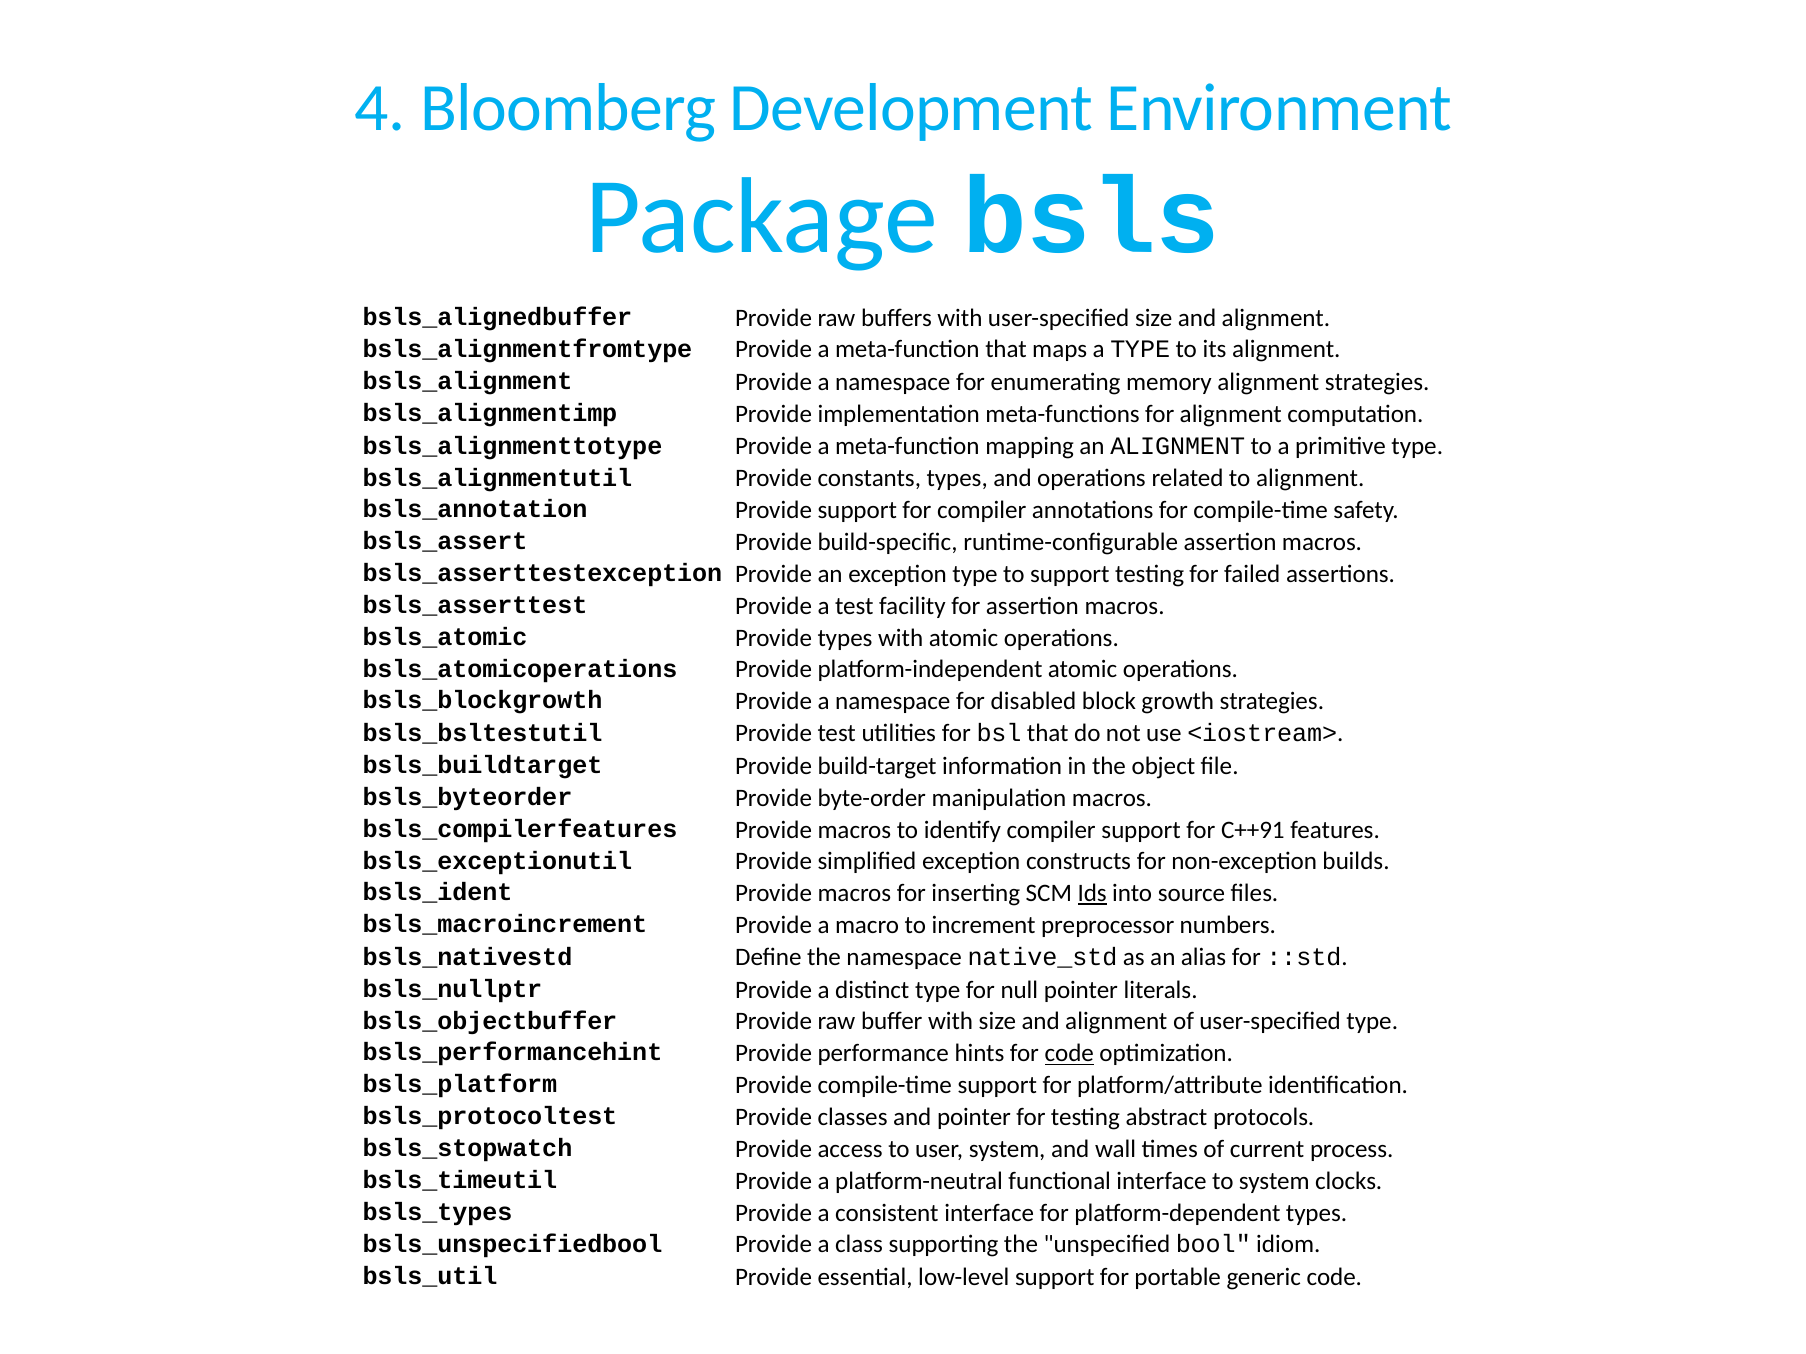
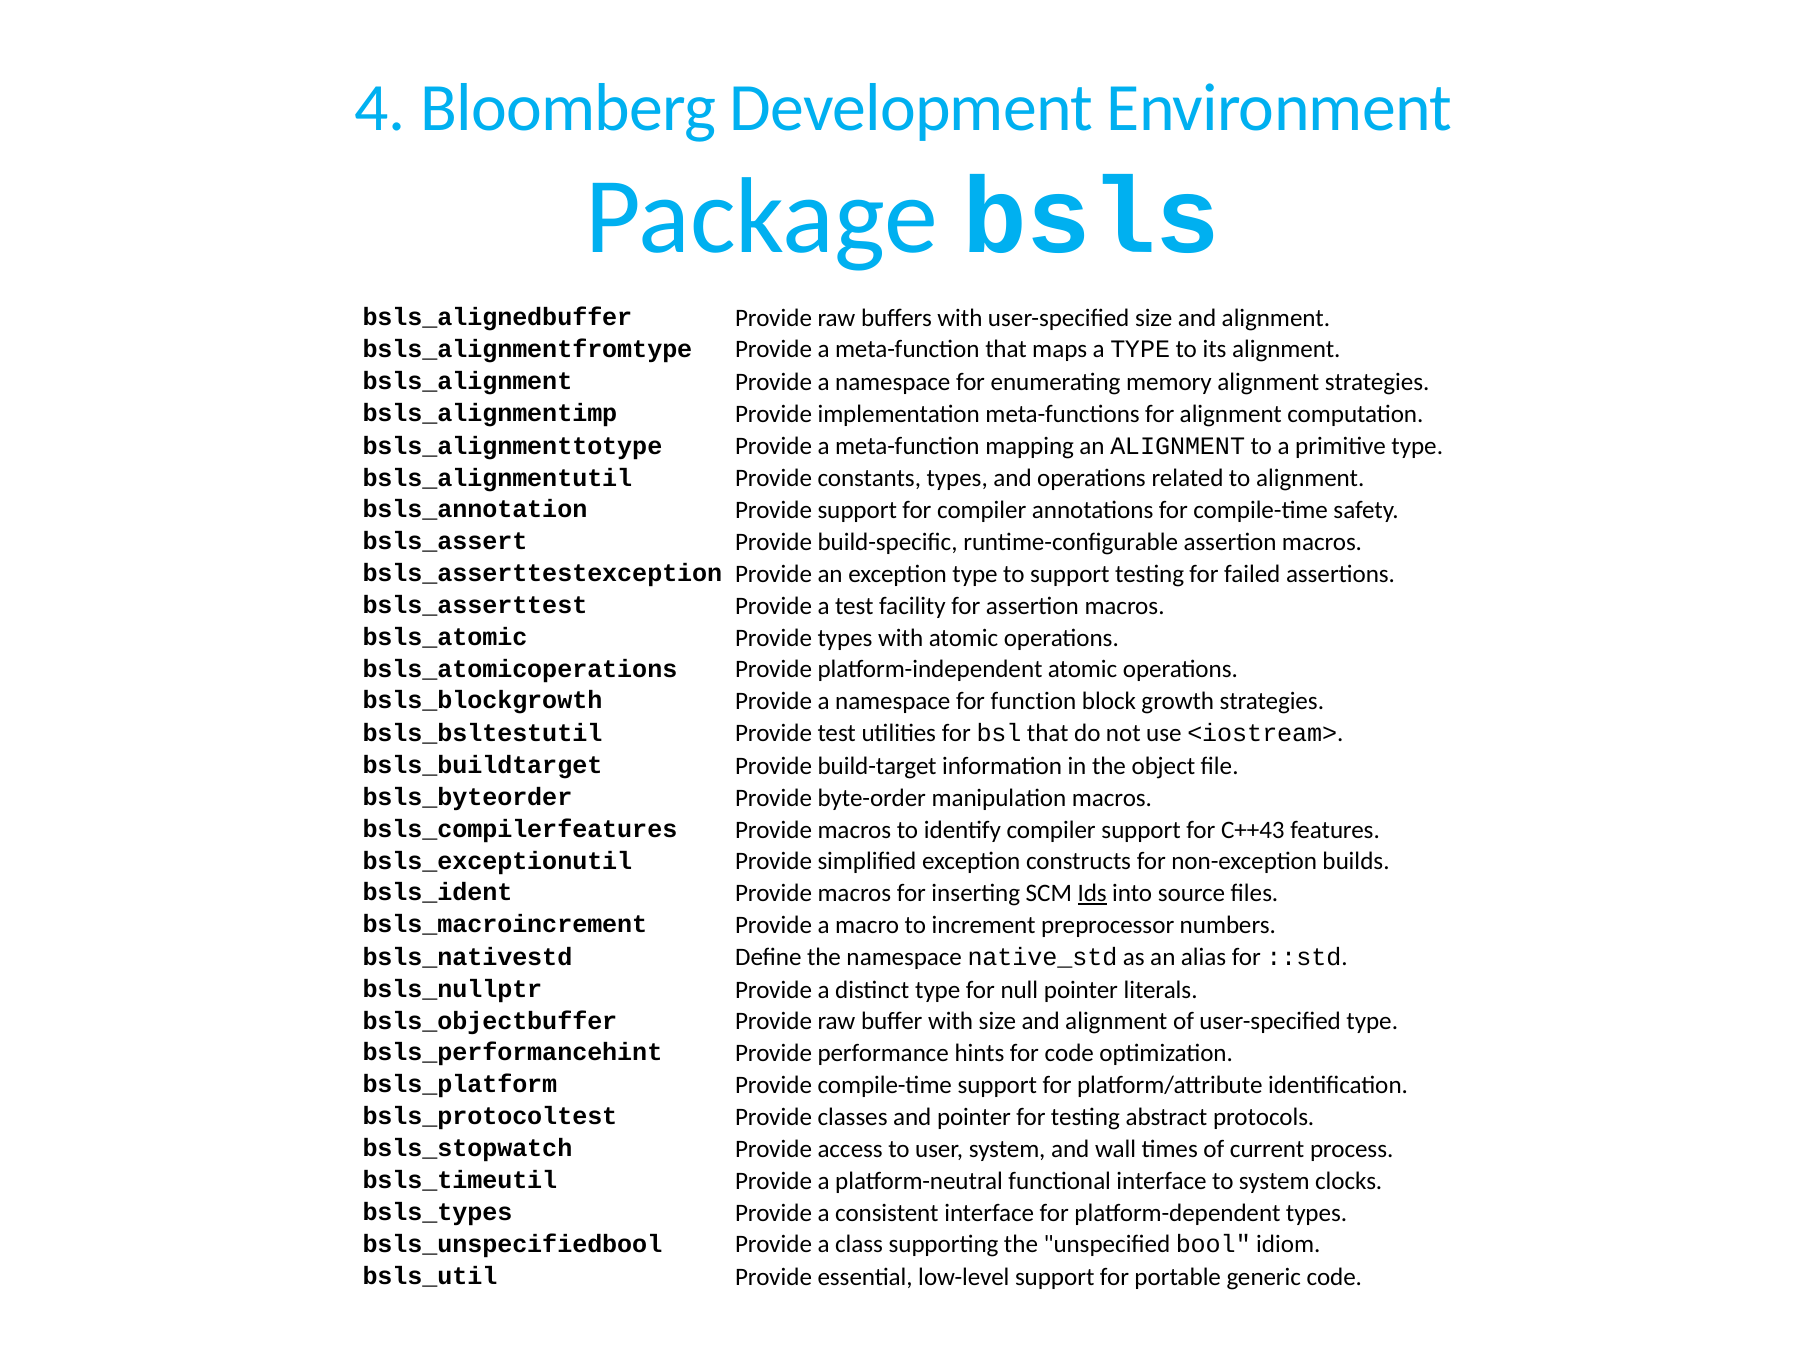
disabled: disabled -> function (1033, 702)
C++91: C++91 -> C++43 (1253, 830)
code underline: present -> none (1069, 1054)
